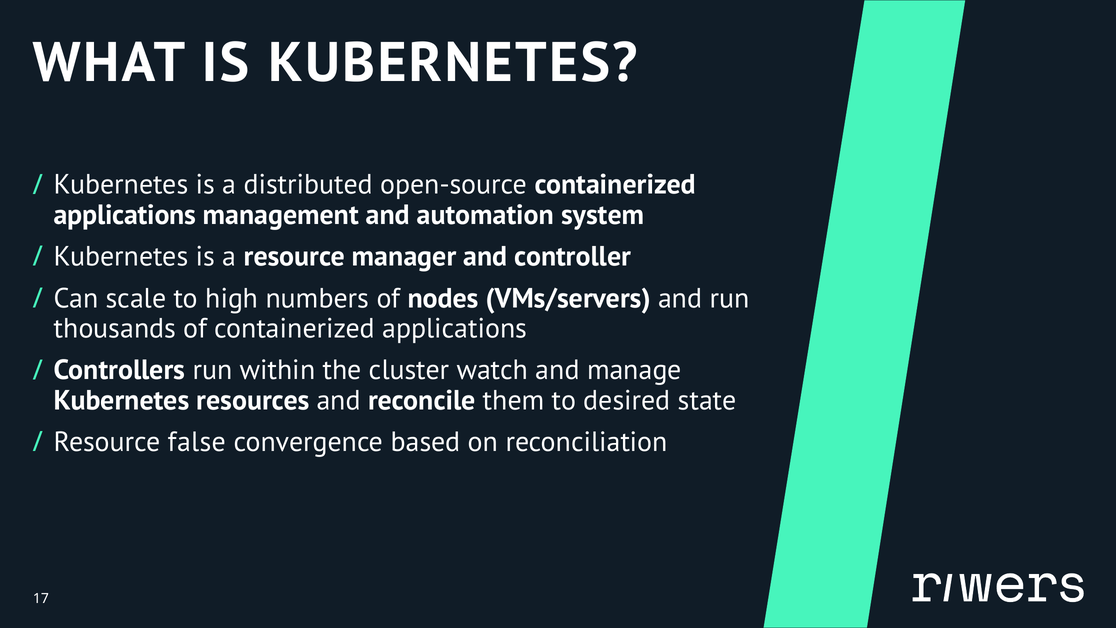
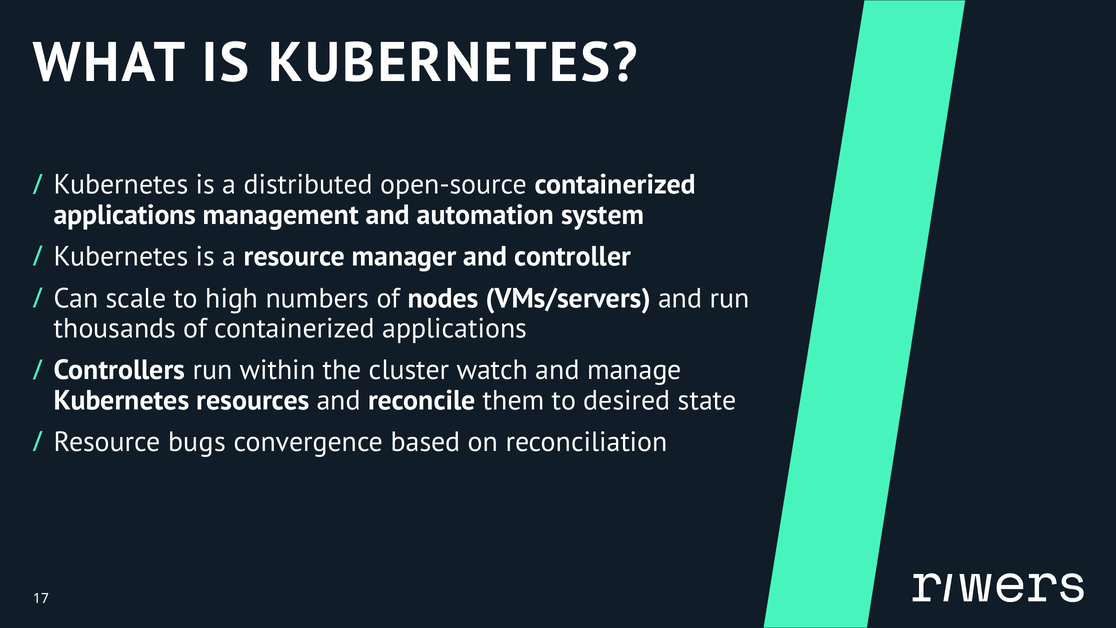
false: false -> bugs (197, 442)
